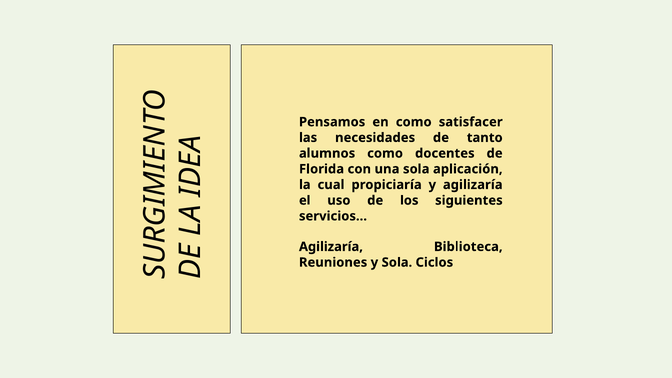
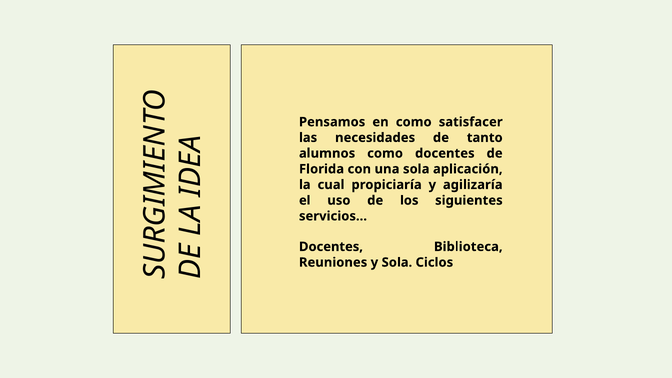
Agilizaría: Agilizaría -> Docentes (331, 247)
